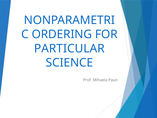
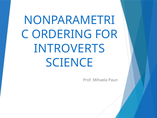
PARTICULAR: PARTICULAR -> INTROVERTS (69, 48)
